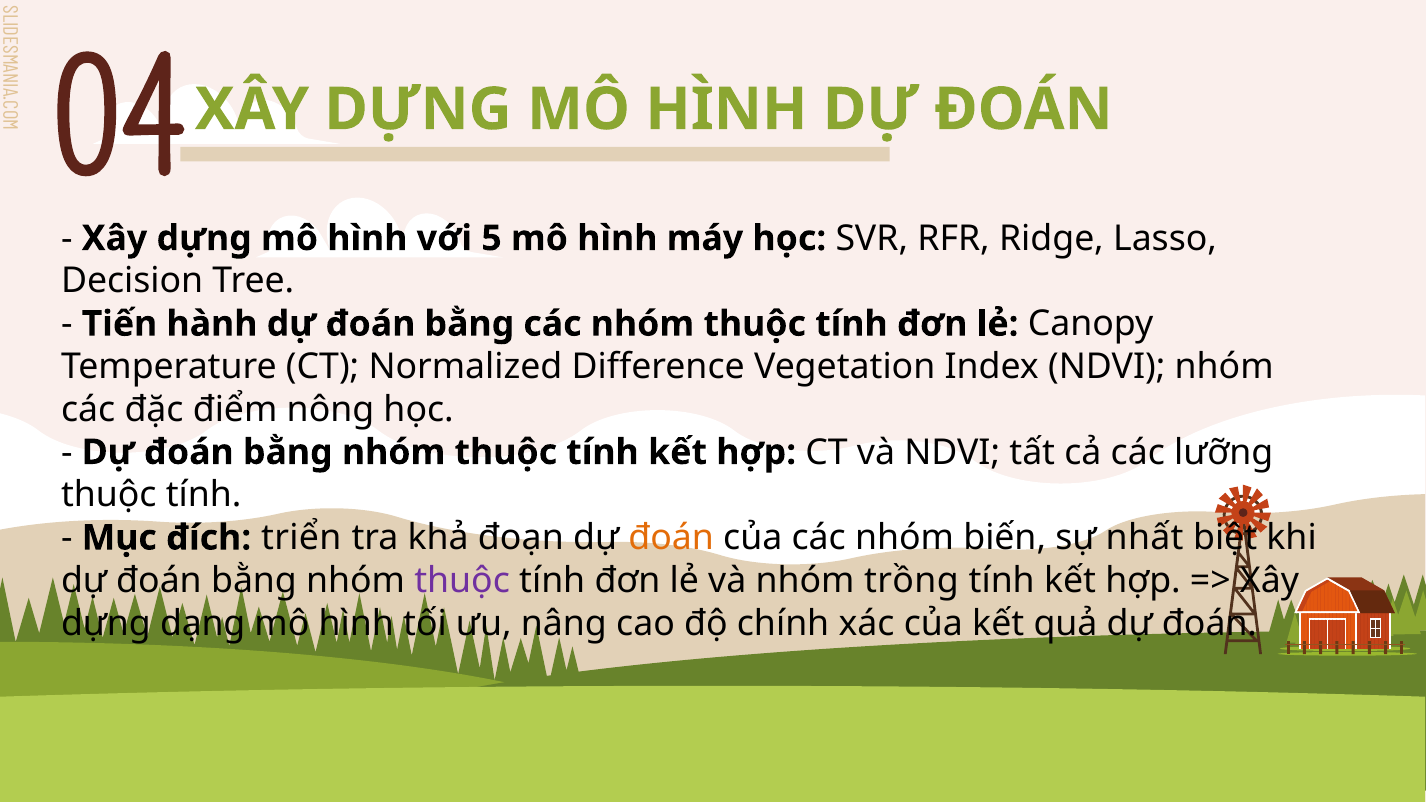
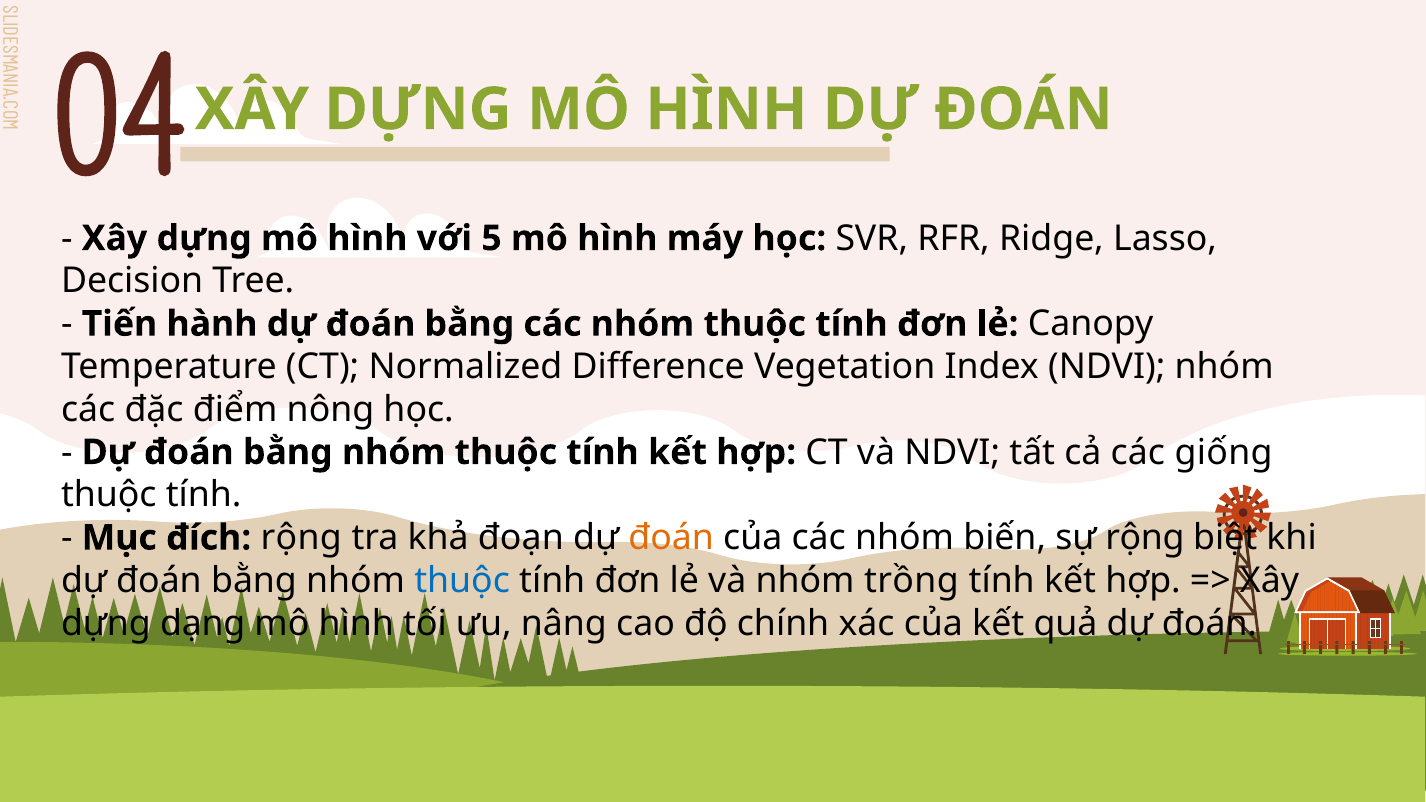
lưỡng: lưỡng -> giống (1224, 452)
đích triển: triển -> rộng (301, 538)
sự nhất: nhất -> rộng (1145, 538)
thuộc colour: purple -> blue (462, 581)
